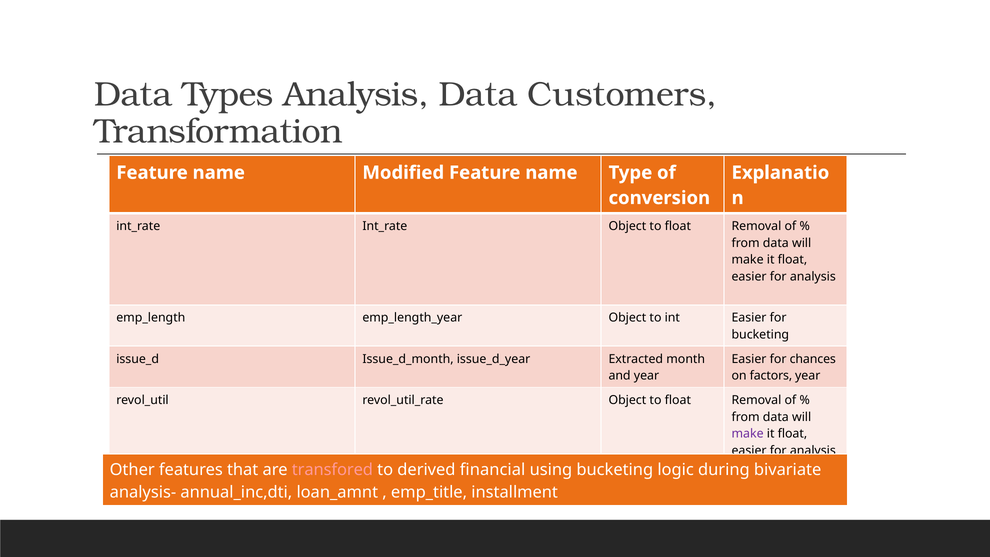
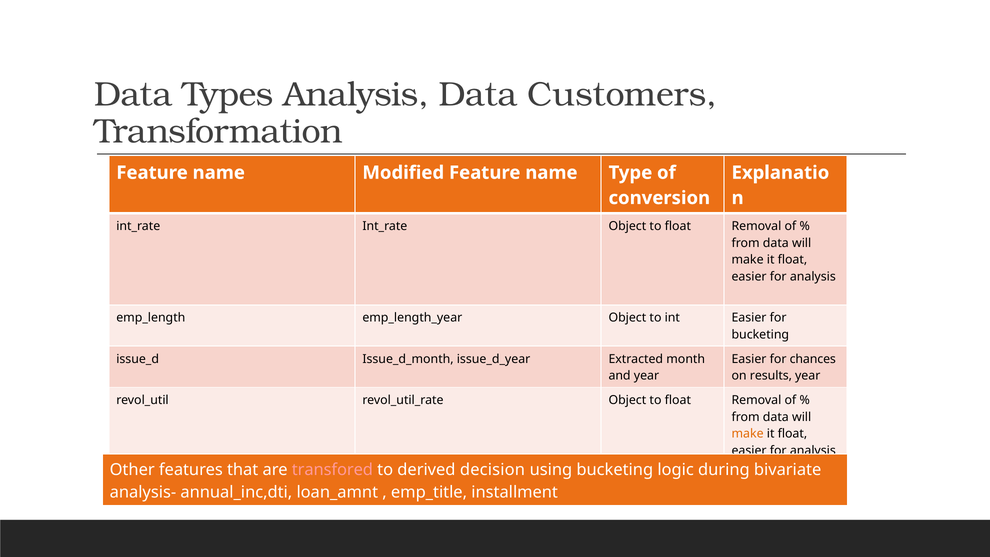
factors: factors -> results (771, 376)
make colour: purple -> orange (748, 434)
financial: financial -> decision (492, 470)
